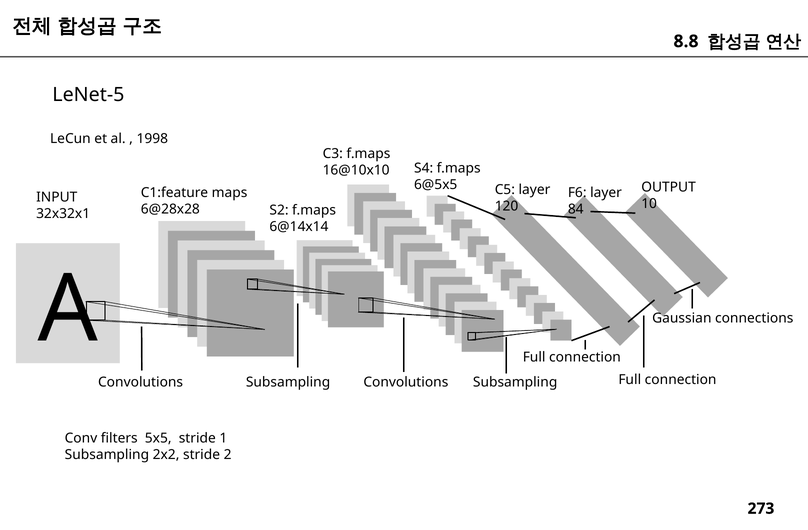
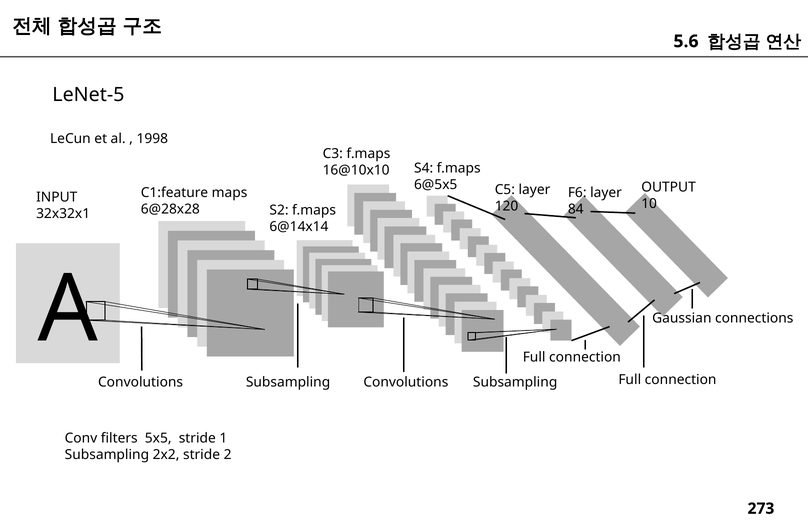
8.8: 8.8 -> 5.6 (686, 41)
